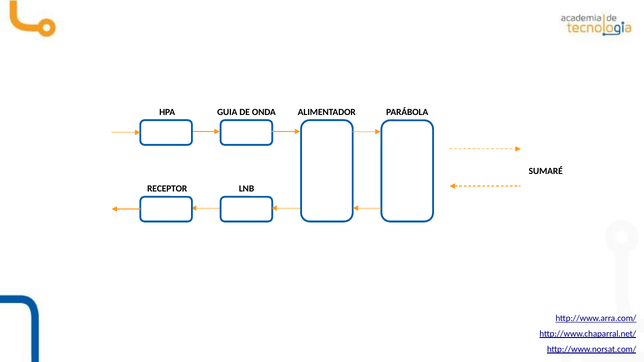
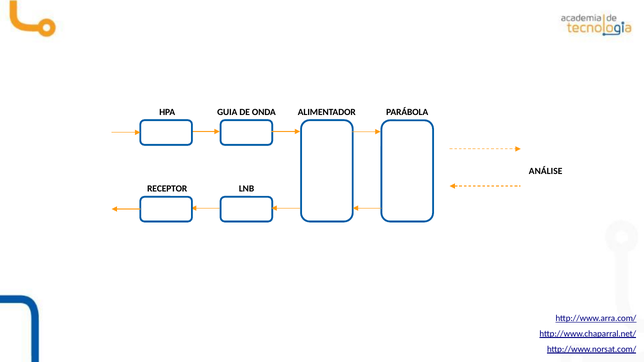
SUMARÉ: SUMARÉ -> ANÁLISE (546, 171)
